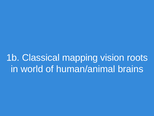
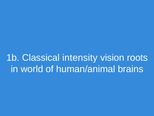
mapping: mapping -> intensity (80, 57)
